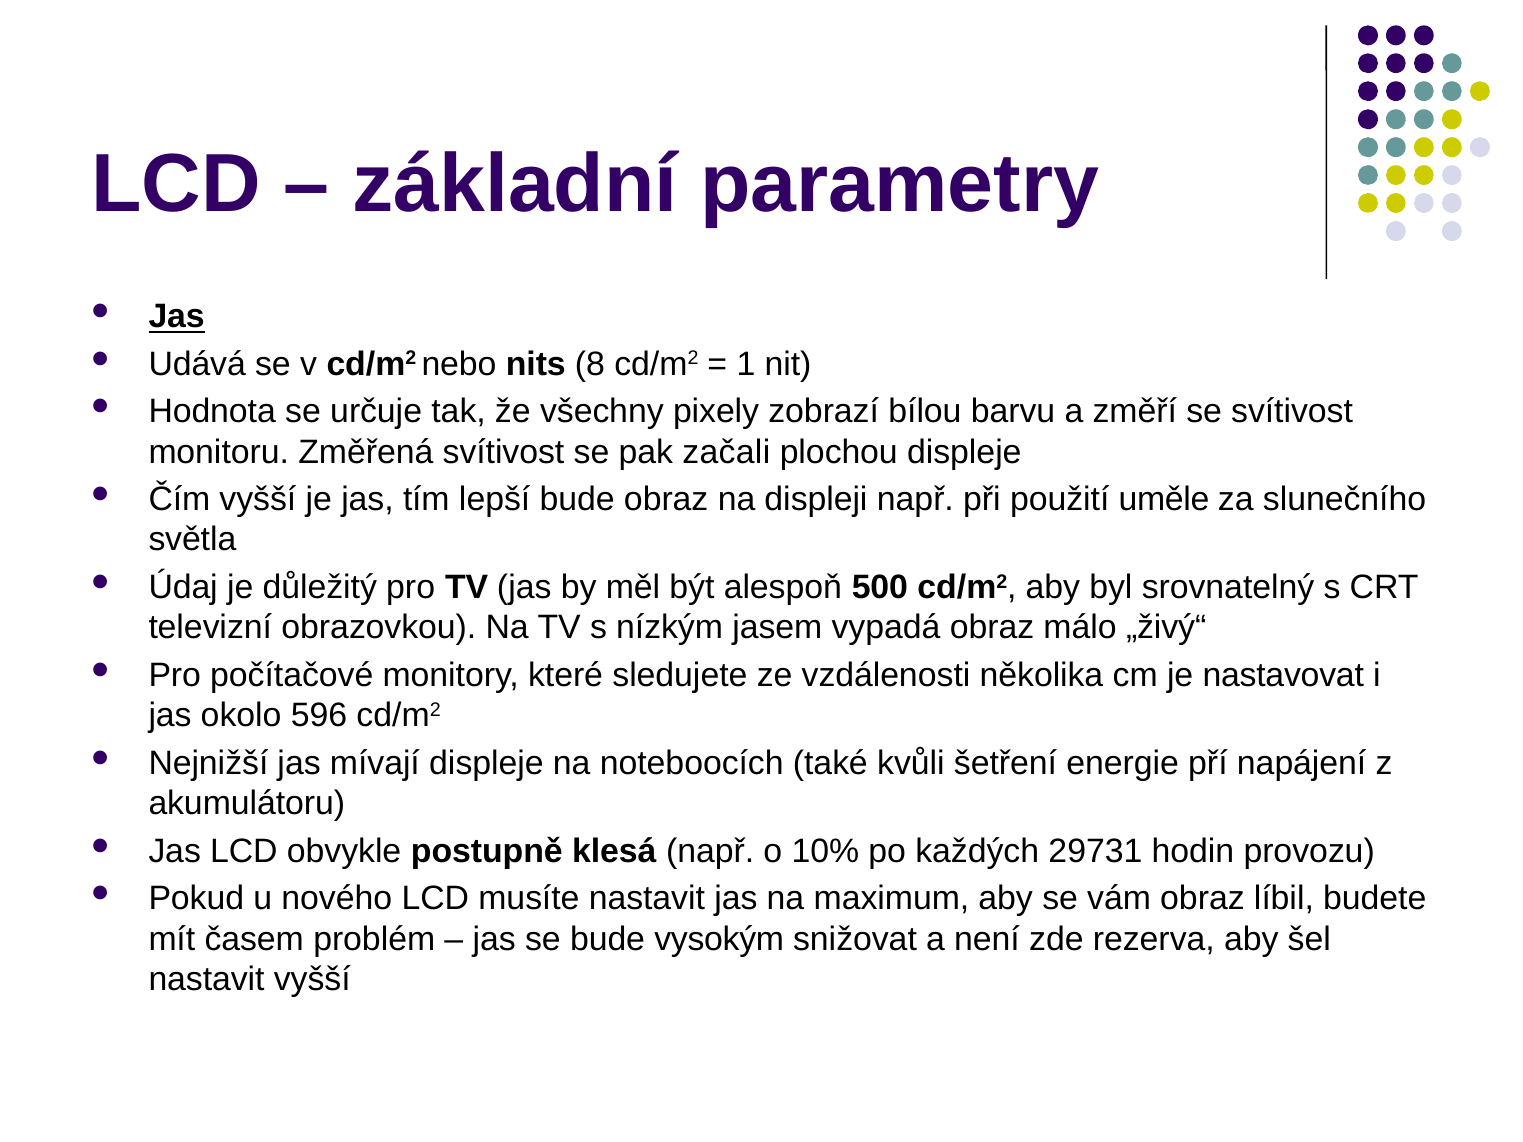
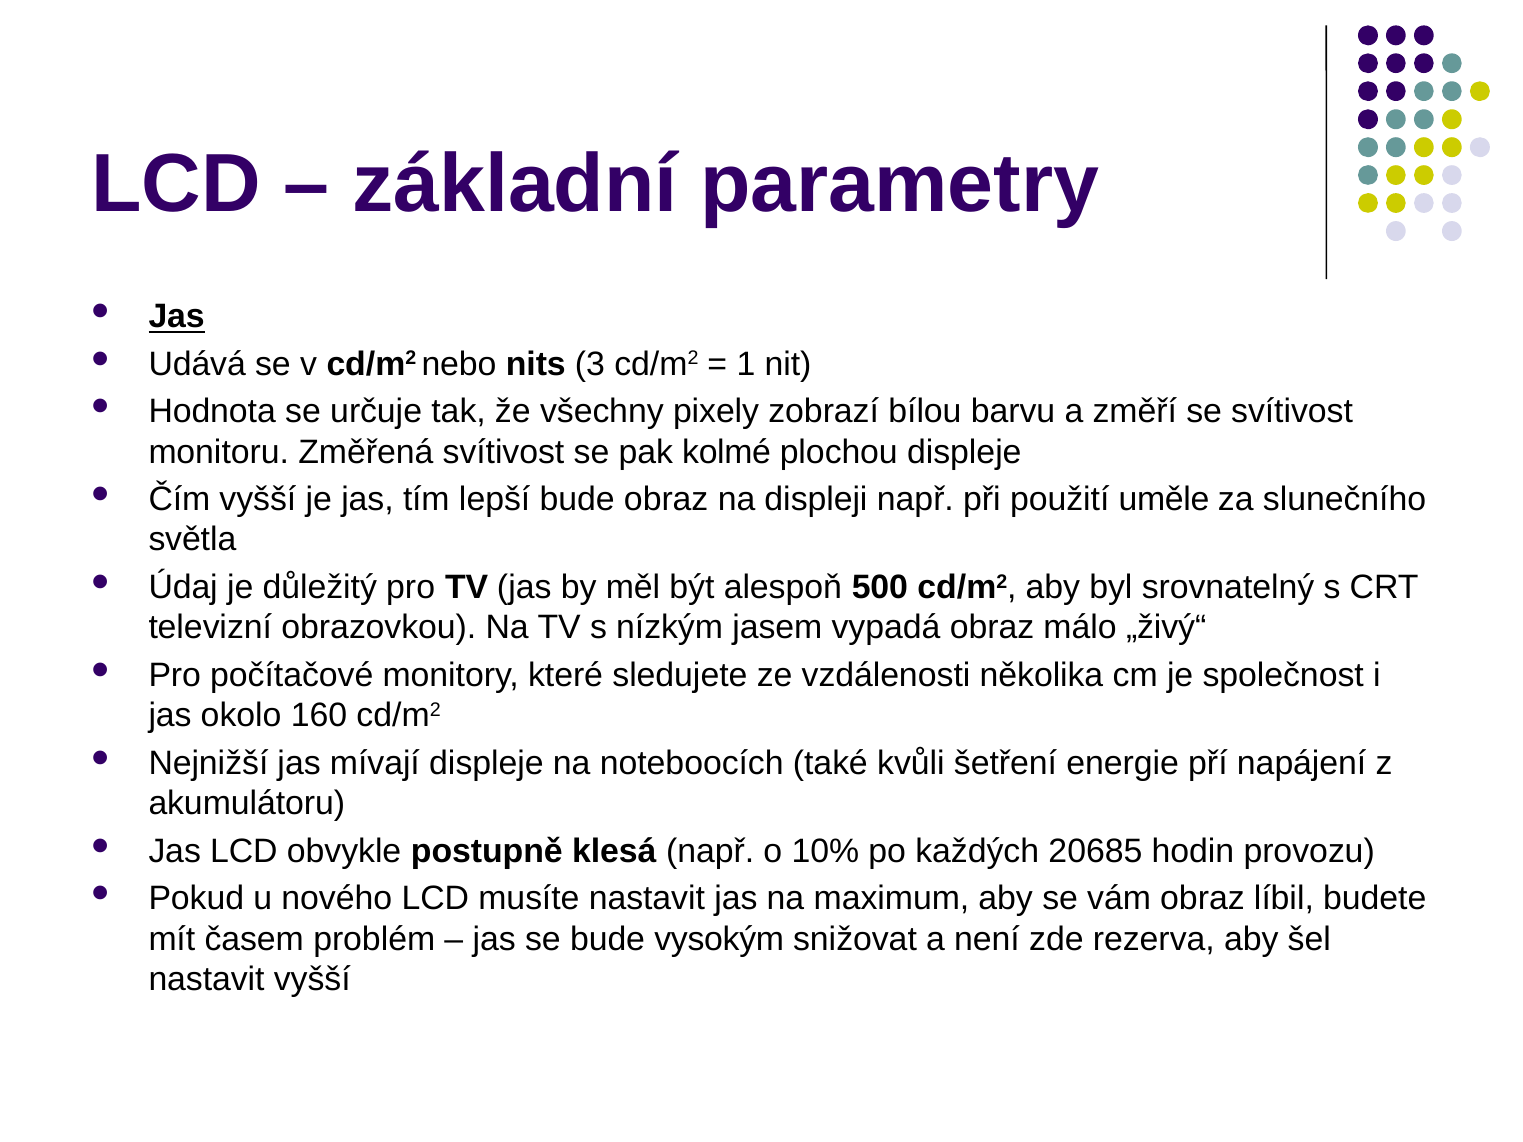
8: 8 -> 3 (590, 364)
začali: začali -> kolmé (727, 452)
nastavovat: nastavovat -> společnost (1283, 675)
596: 596 -> 160 (319, 716)
29731: 29731 -> 20685 (1095, 851)
